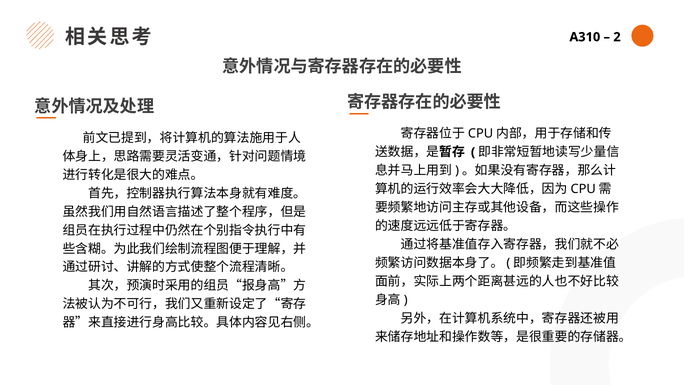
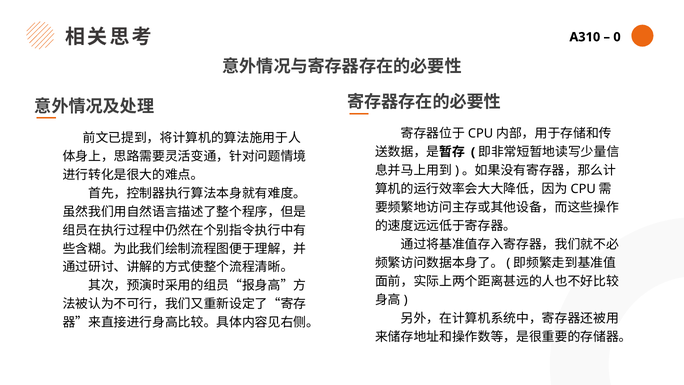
2: 2 -> 0 (617, 37)
